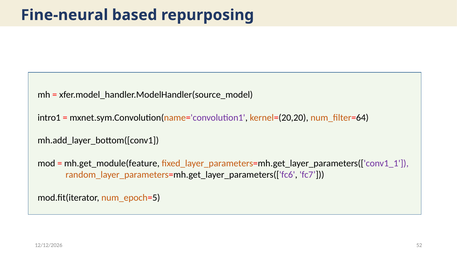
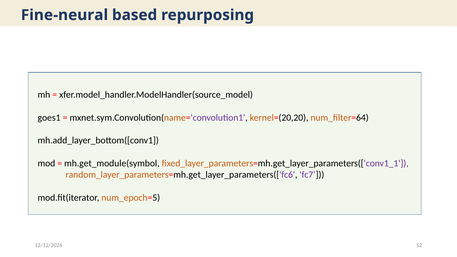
intro1: intro1 -> goes1 (49, 118)
mh.get_module(feature: mh.get_module(feature -> mh.get_module(symbol (112, 163)
